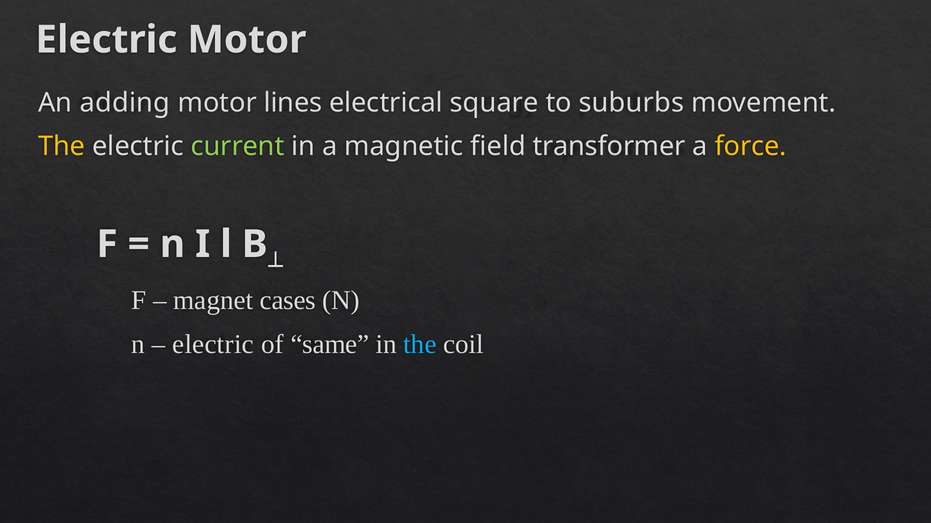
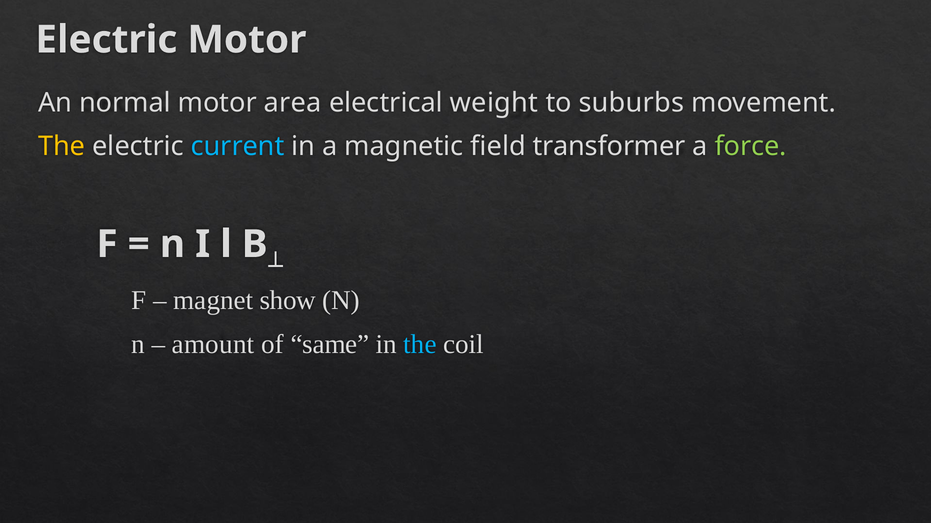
adding: adding -> normal (125, 103)
lines: lines -> area (293, 103)
square: square -> weight (494, 103)
current colour: light green -> light blue (238, 147)
force colour: yellow -> light green (751, 147)
cases: cases -> show (288, 301)
electric: electric -> amount (213, 345)
